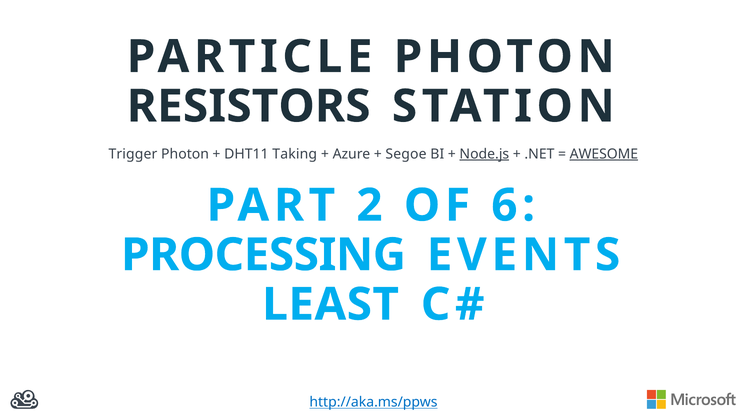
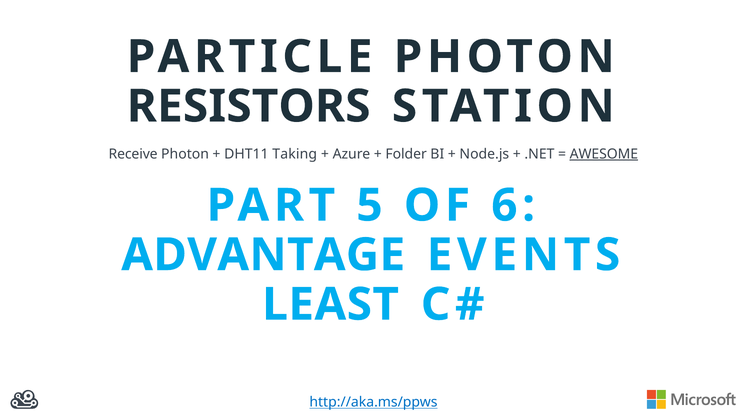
Trigger: Trigger -> Receive (133, 154)
Segoe: Segoe -> Folder (406, 154)
Node.js underline: present -> none (484, 154)
2: 2 -> 5 (369, 206)
PROCESSING: PROCESSING -> ADVANTAGE (263, 255)
